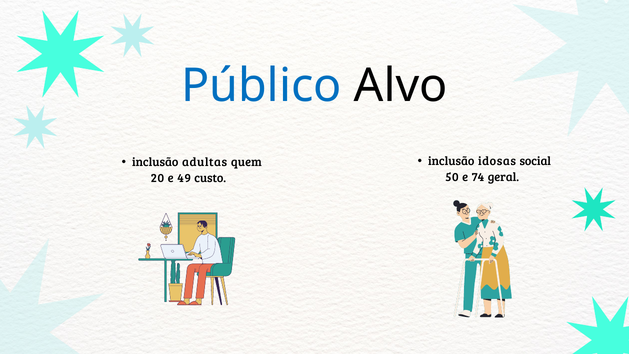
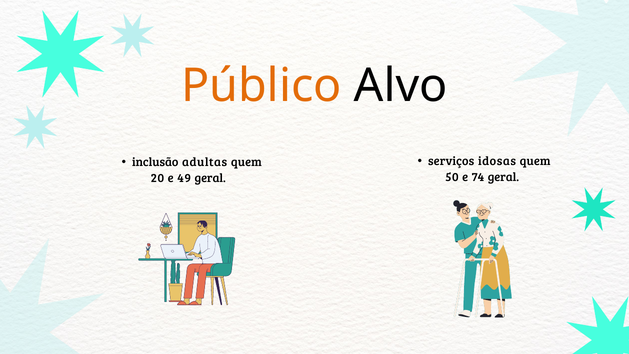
Público colour: blue -> orange (261, 86)
inclusão: inclusão -> serviços (451, 161)
idosas social: social -> quem (535, 161)
49 custo: custo -> geral (210, 178)
